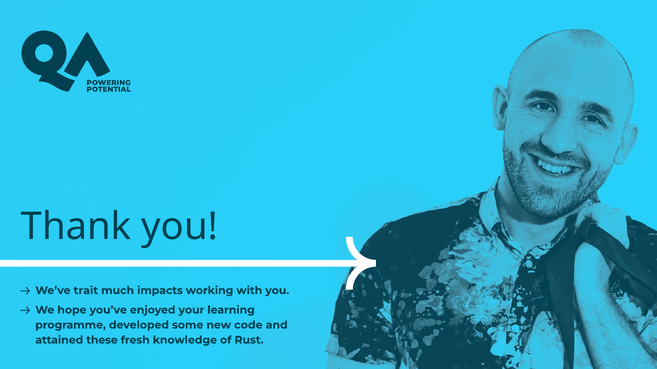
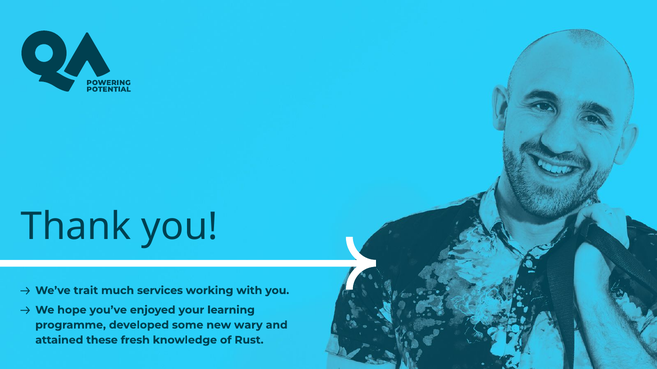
impacts: impacts -> services (160, 291)
code: code -> wary (248, 325)
